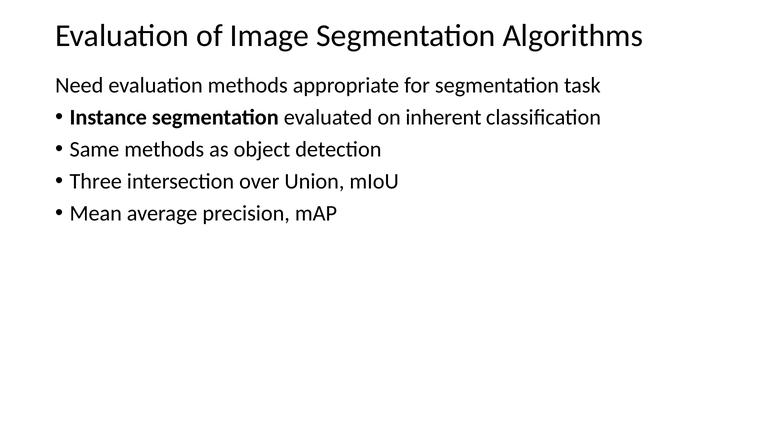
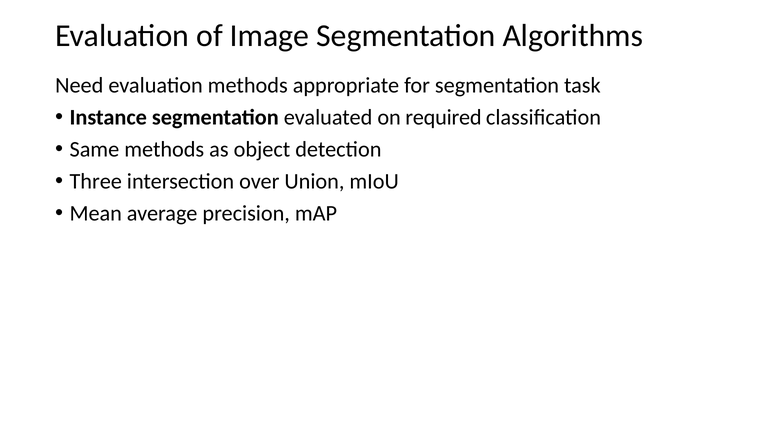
inherent: inherent -> required (443, 117)
